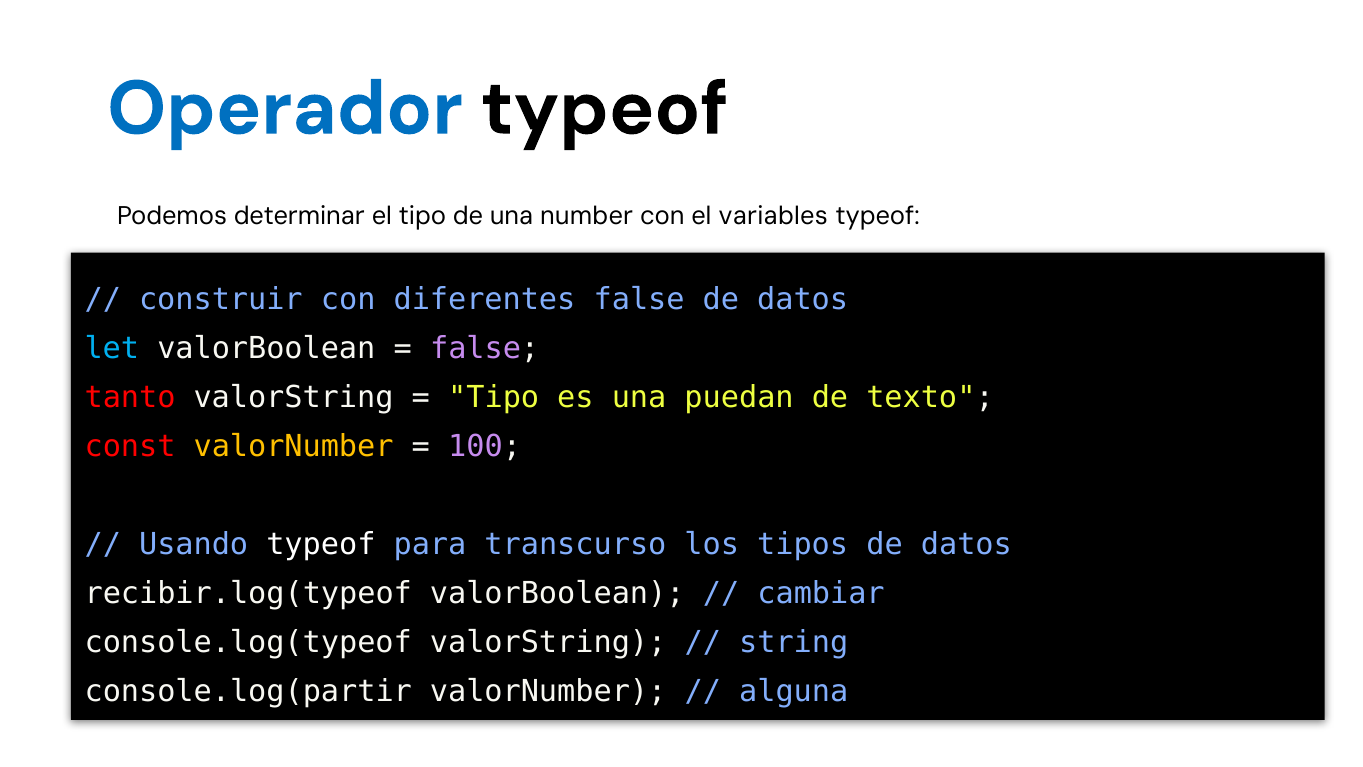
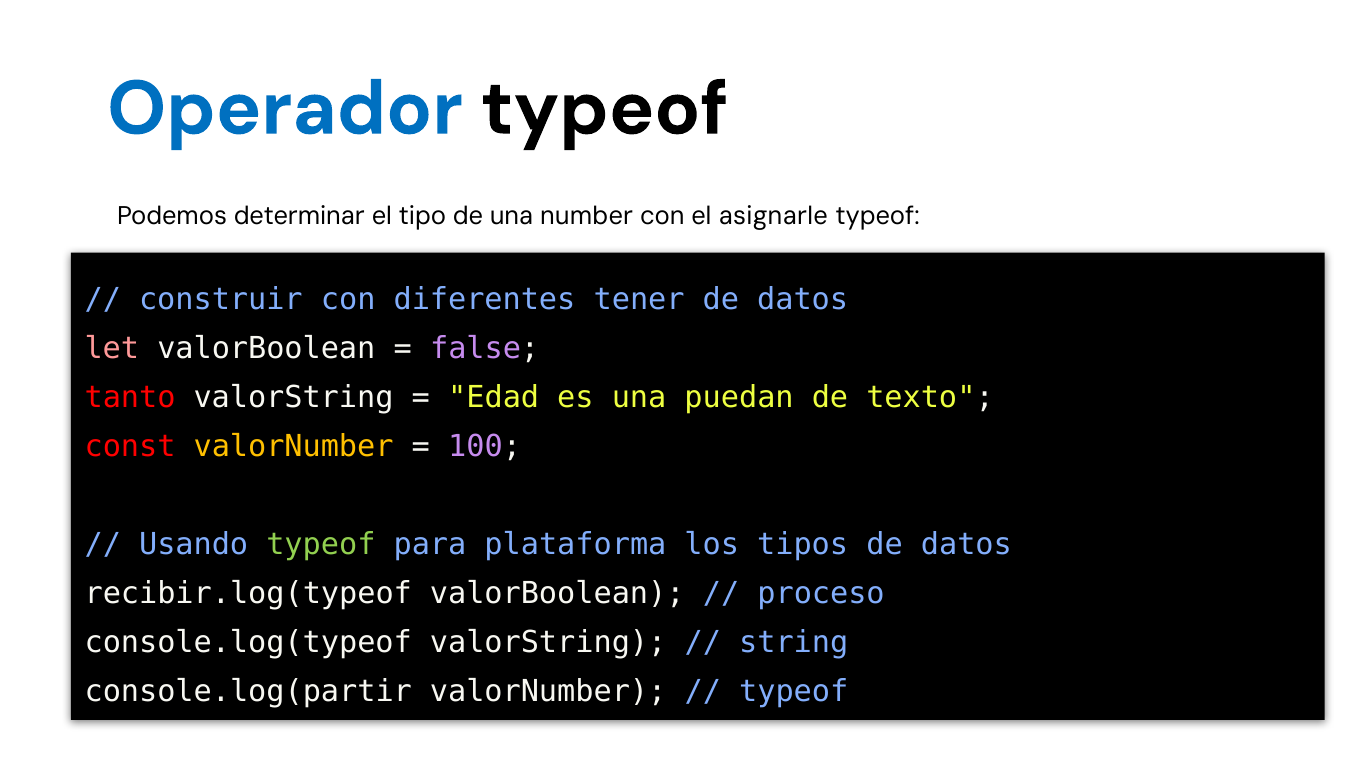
variables: variables -> asignarle (773, 216)
diferentes false: false -> tener (639, 299)
let colour: light blue -> pink (112, 348)
Tipo: Tipo -> Edad (494, 397)
typeof colour: white -> light green (321, 544)
transcurso: transcurso -> plataforma (575, 544)
cambiar: cambiar -> proceso (821, 593)
alguna: alguna -> typeof (794, 691)
